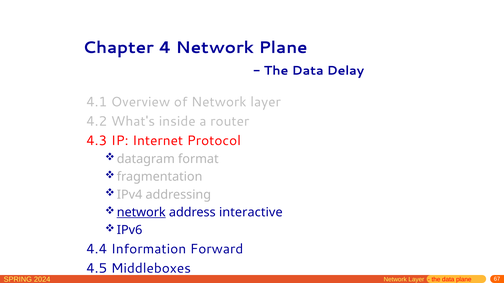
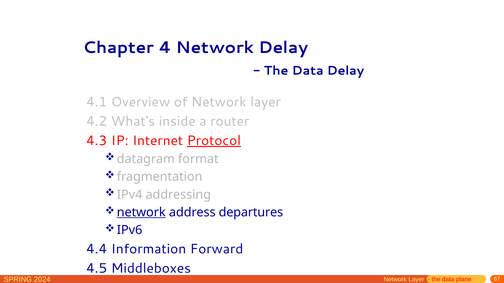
Network Plane: Plane -> Delay (283, 48)
Protocol underline: none -> present (214, 141)
interactive: interactive -> departures (251, 213)
